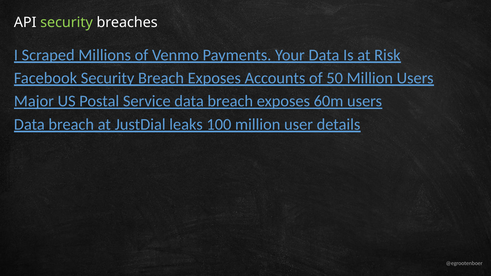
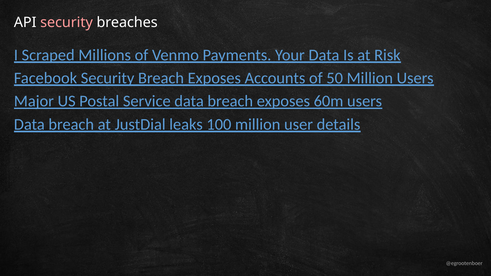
security colour: light green -> pink (67, 22)
